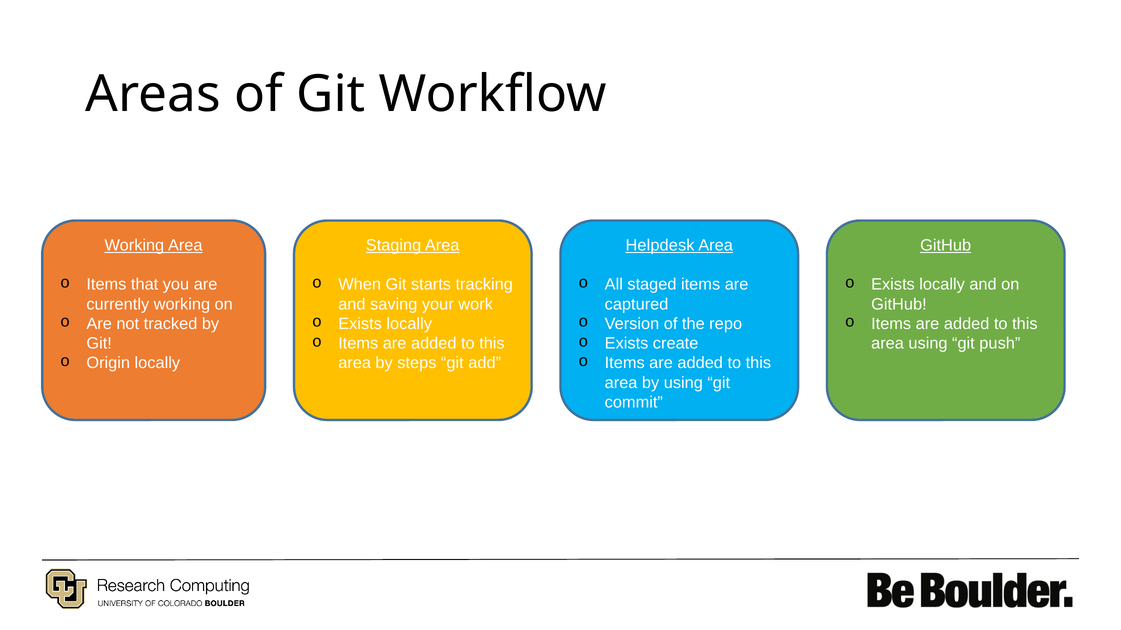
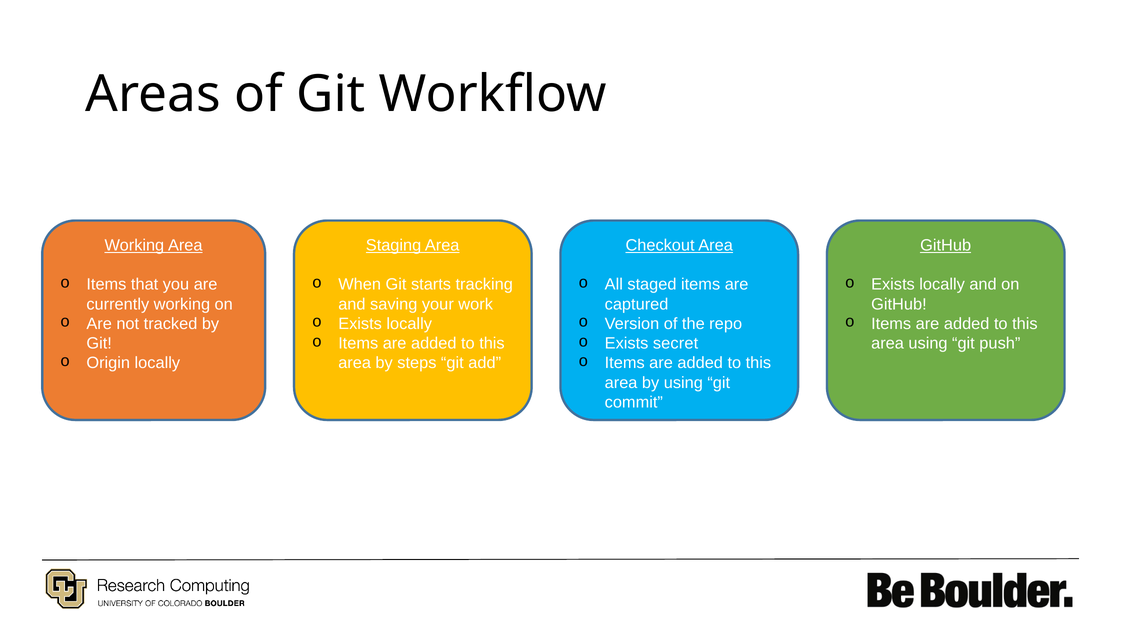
Helpdesk: Helpdesk -> Checkout (660, 246)
create: create -> secret (676, 344)
